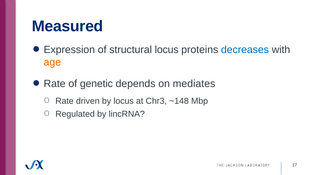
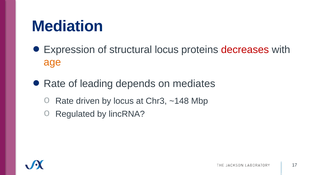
Measured: Measured -> Mediation (67, 26)
decreases colour: blue -> red (245, 50)
genetic: genetic -> leading (96, 84)
